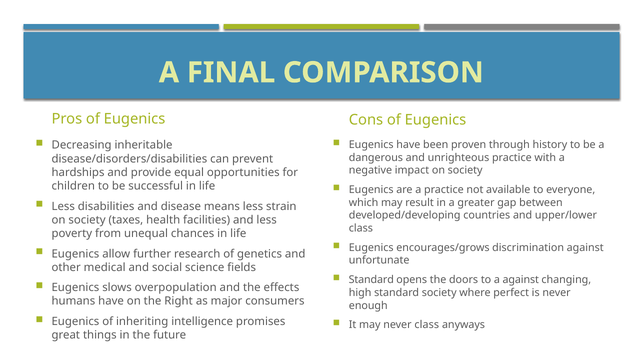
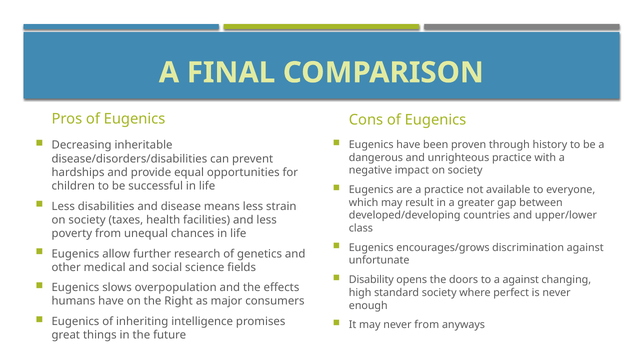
Standard: Standard -> Disability (371, 279)
never class: class -> from (427, 324)
